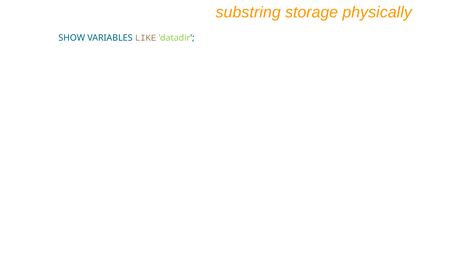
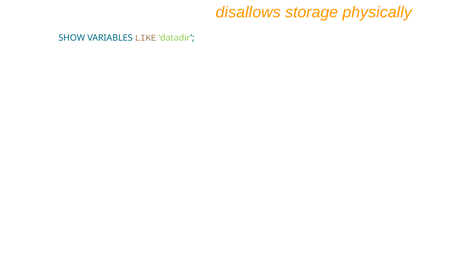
substring: substring -> disallows (248, 12)
